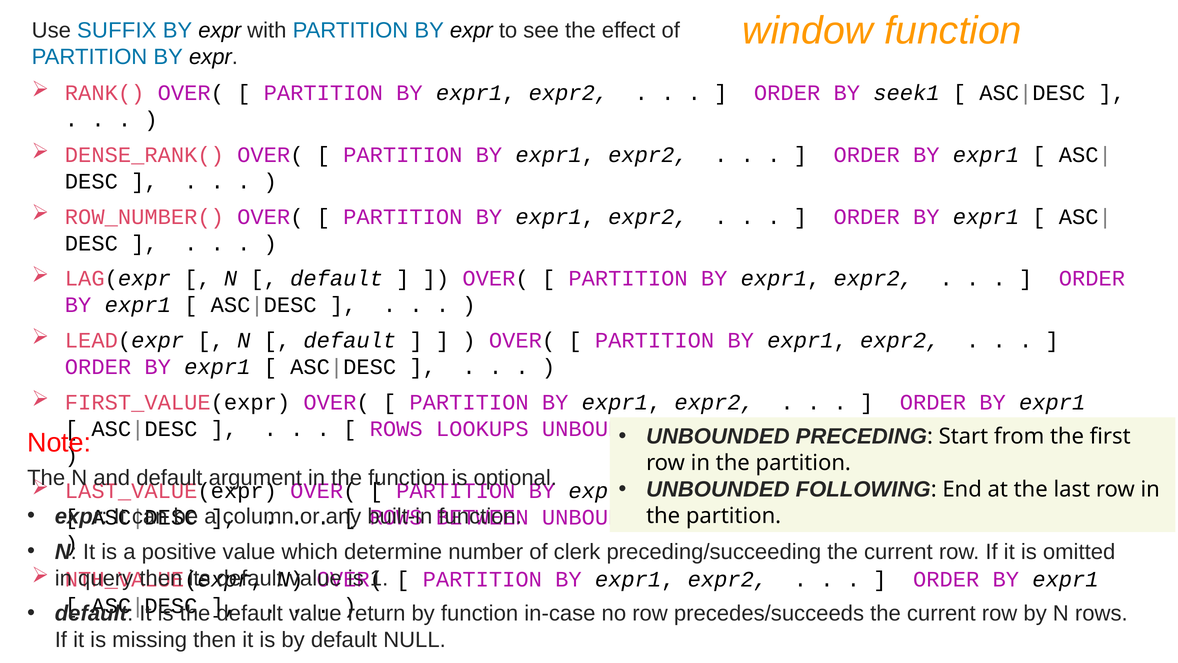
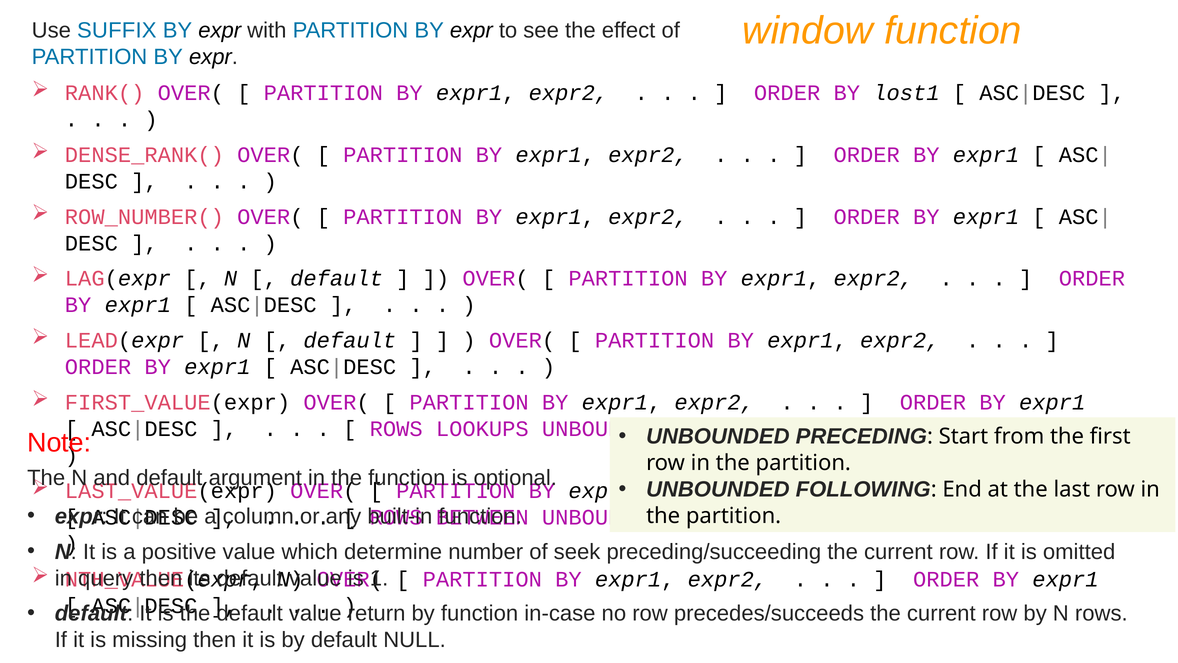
seek1: seek1 -> lost1 (906, 93)
clerk: clerk -> seek (577, 551)
